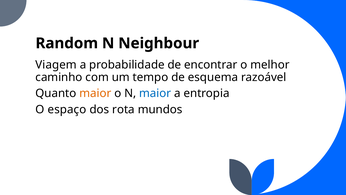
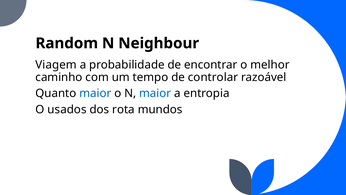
esquema: esquema -> controlar (213, 77)
maior colour: orange -> blue (95, 93)
espaço: espaço -> usados (67, 109)
